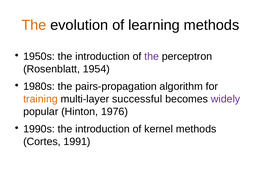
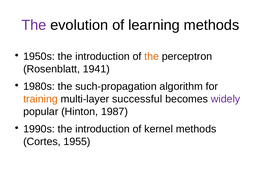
The colour: orange -> purple (34, 25)
the colour: purple -> orange (152, 56)
1954: 1954 -> 1941 (96, 69)
pairs-propagation: pairs-propagation -> such-propagation (116, 86)
1976: 1976 -> 1987 (114, 112)
1991: 1991 -> 1955 (77, 141)
